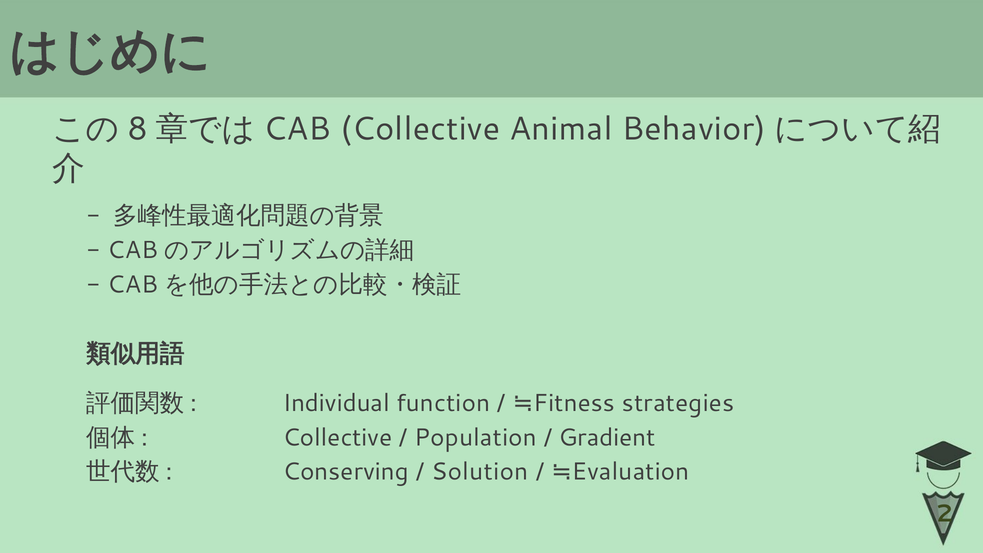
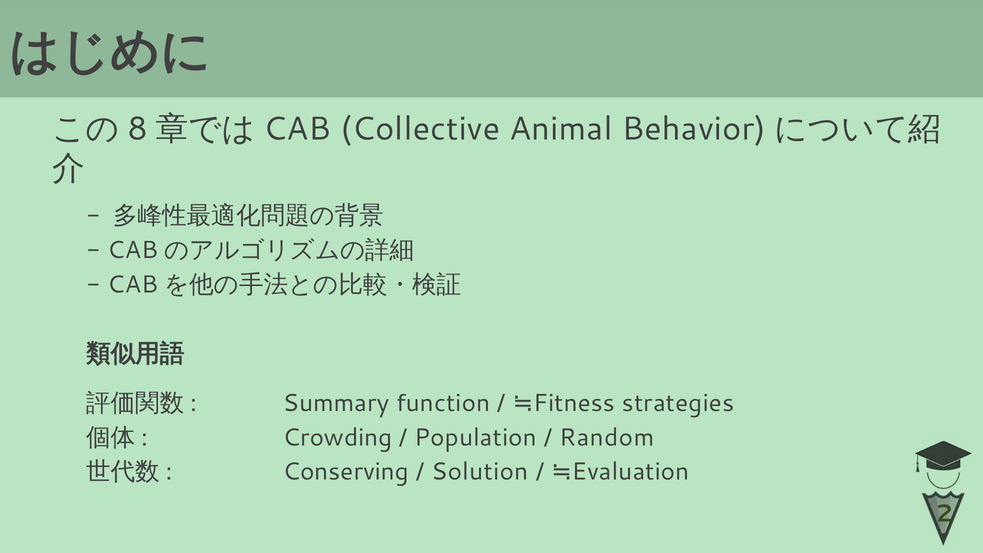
Individual: Individual -> Summary (336, 403)
Collective: Collective -> Crowding (338, 437)
Gradient: Gradient -> Random (607, 437)
